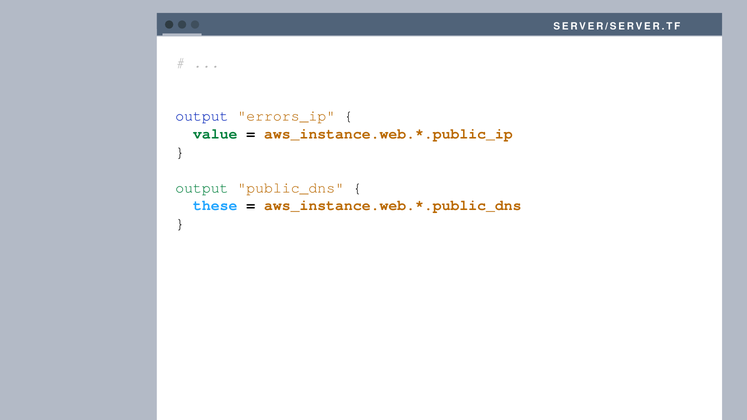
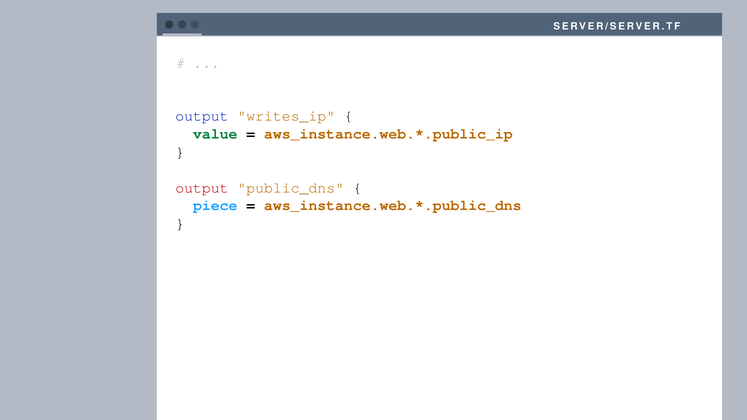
errors_ip: errors_ip -> writes_ip (286, 116)
output colour: green -> red (202, 188)
these: these -> piece (215, 206)
